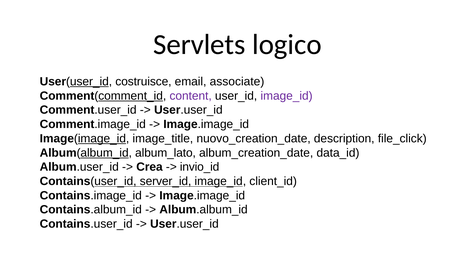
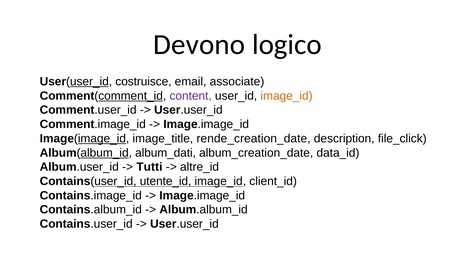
Servlets: Servlets -> Devono (199, 44)
image_id colour: purple -> orange (287, 96)
nuovo_creation_date: nuovo_creation_date -> rende_creation_date (254, 139)
album_lato: album_lato -> album_dati (166, 153)
Crea: Crea -> Tutti (149, 167)
invio_id: invio_id -> altre_id (200, 167)
server_id: server_id -> utente_id (166, 181)
